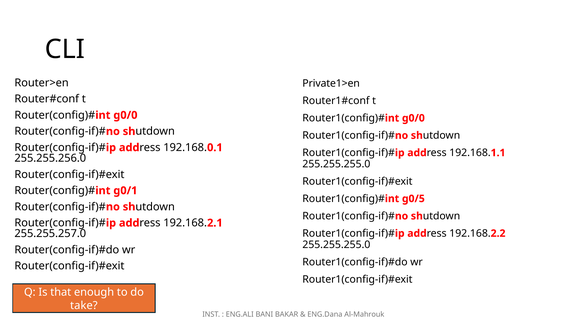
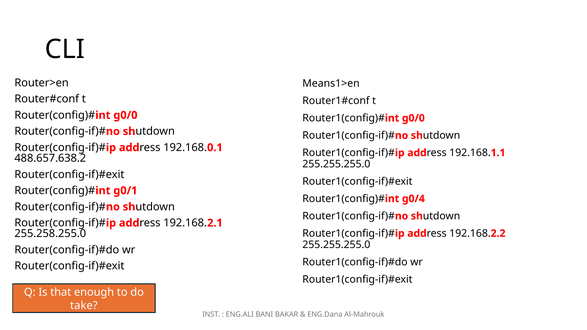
Private1>en: Private1>en -> Means1>en (331, 83)
255.255.256.0: 255.255.256.0 -> 488.657.638.2 (50, 158)
g0/5: g0/5 -> g0/4 (413, 199)
255.255.257.0: 255.255.257.0 -> 255.258.255.0 (50, 234)
